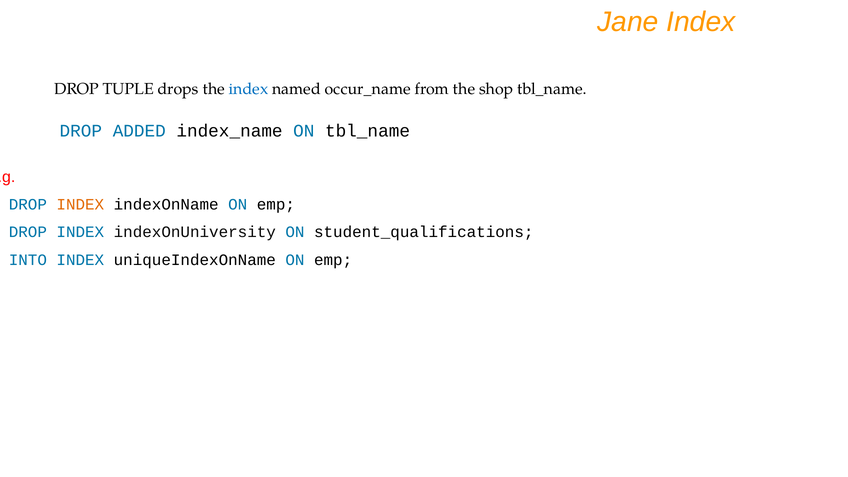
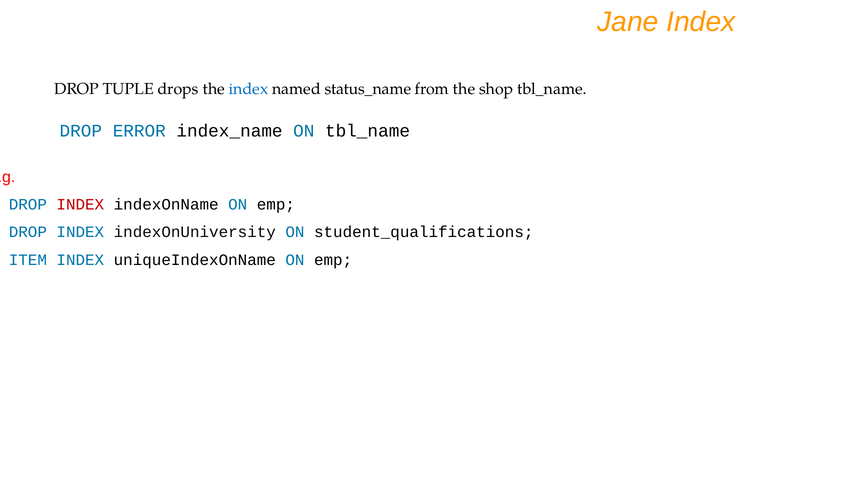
occur_name: occur_name -> status_name (368, 89)
ADDED: ADDED -> ERROR (139, 131)
INDEX colour: orange -> red (80, 205)
INTO: INTO -> ITEM (28, 260)
